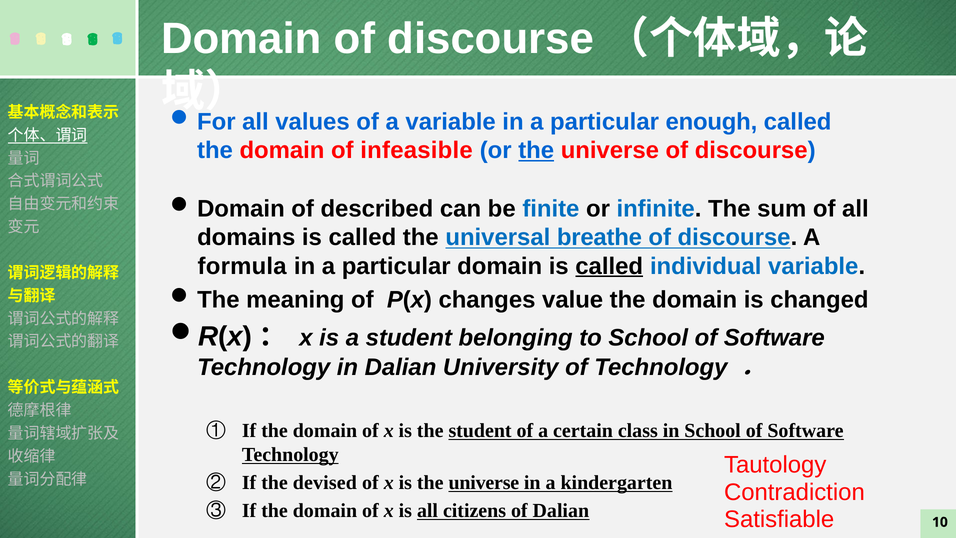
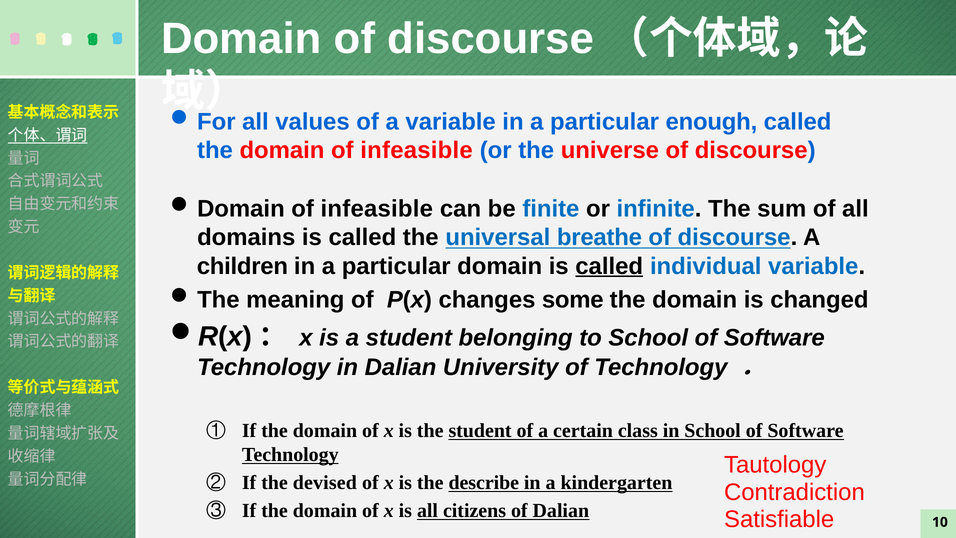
the underline: present -> none (536, 150)
described: described -> infeasible (377, 209)
formula: formula -> children (242, 266)
value: value -> some (573, 299)
is the universe: universe -> describe (484, 482)
